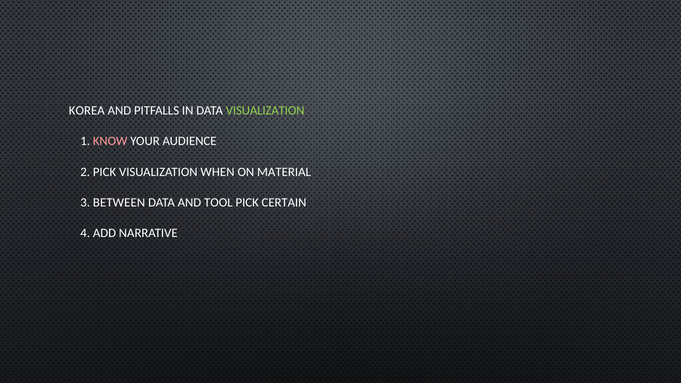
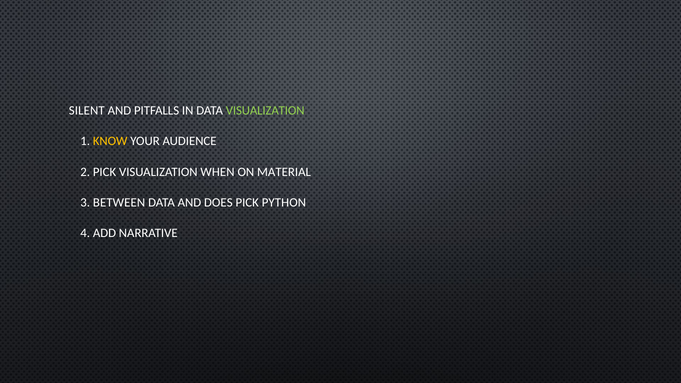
KOREA: KOREA -> SILENT (87, 111)
KNOW colour: pink -> yellow (110, 141)
TOOL: TOOL -> DOES (218, 203)
CERTAIN: CERTAIN -> PYTHON (284, 203)
